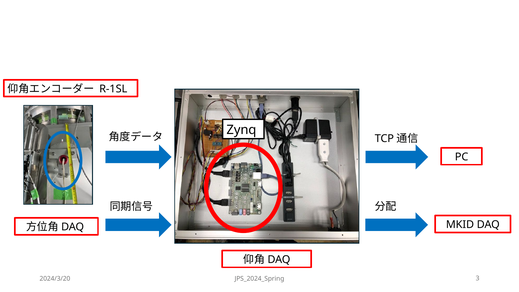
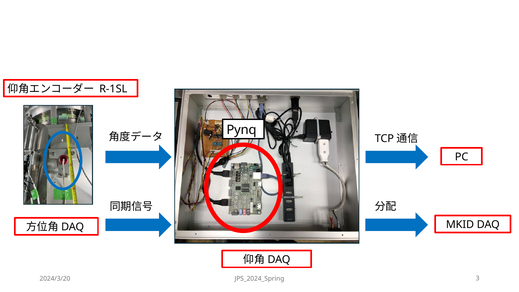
Zynq: Zynq -> Pynq (241, 130)
